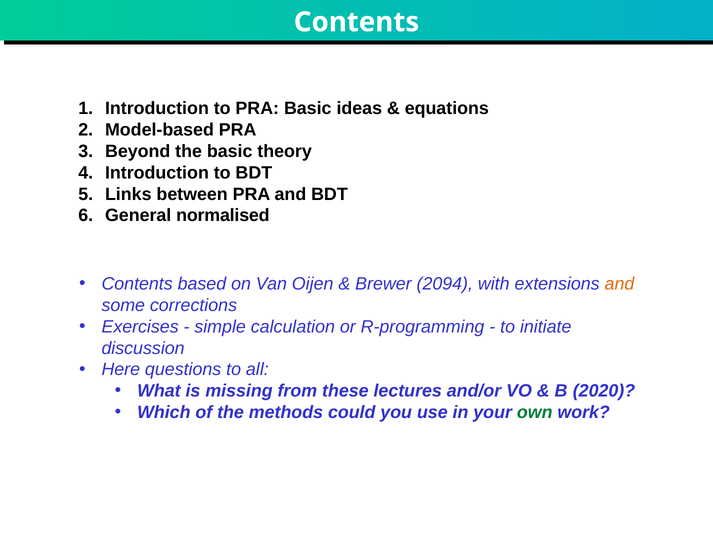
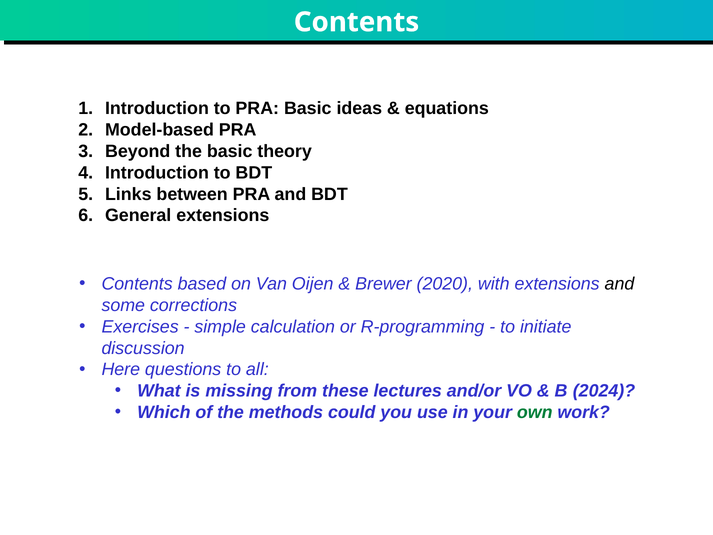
General normalised: normalised -> extensions (223, 215)
2094: 2094 -> 2020 (445, 284)
and colour: orange -> black (619, 284)
2020: 2020 -> 2024 (604, 391)
